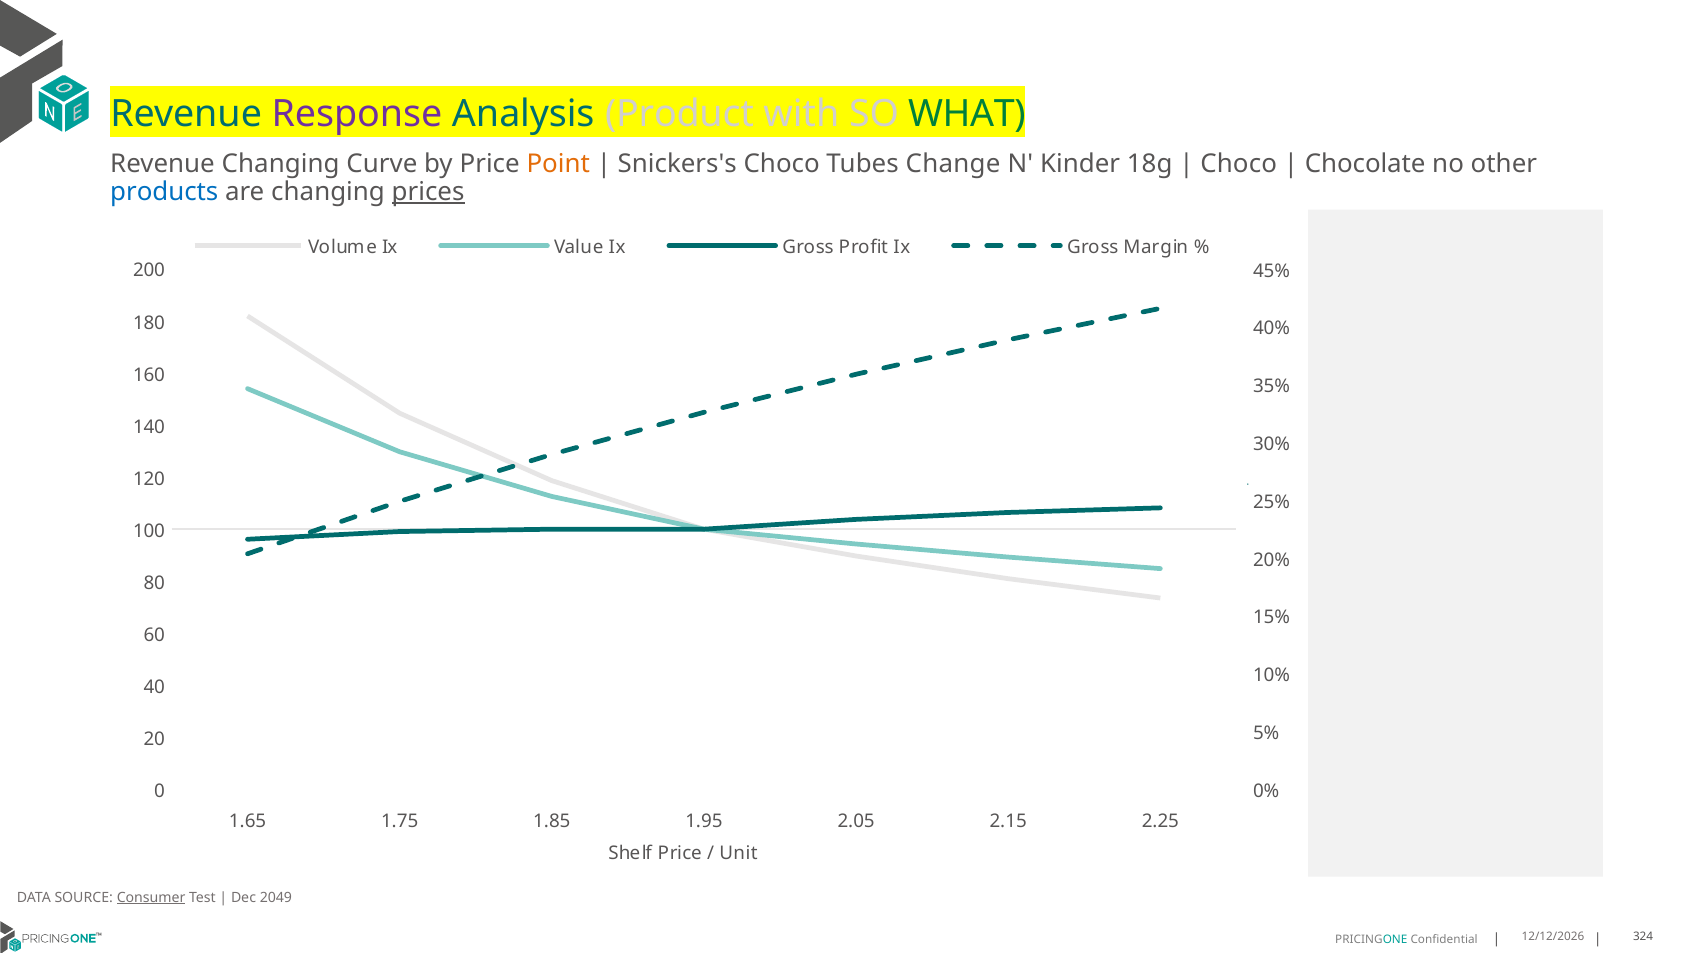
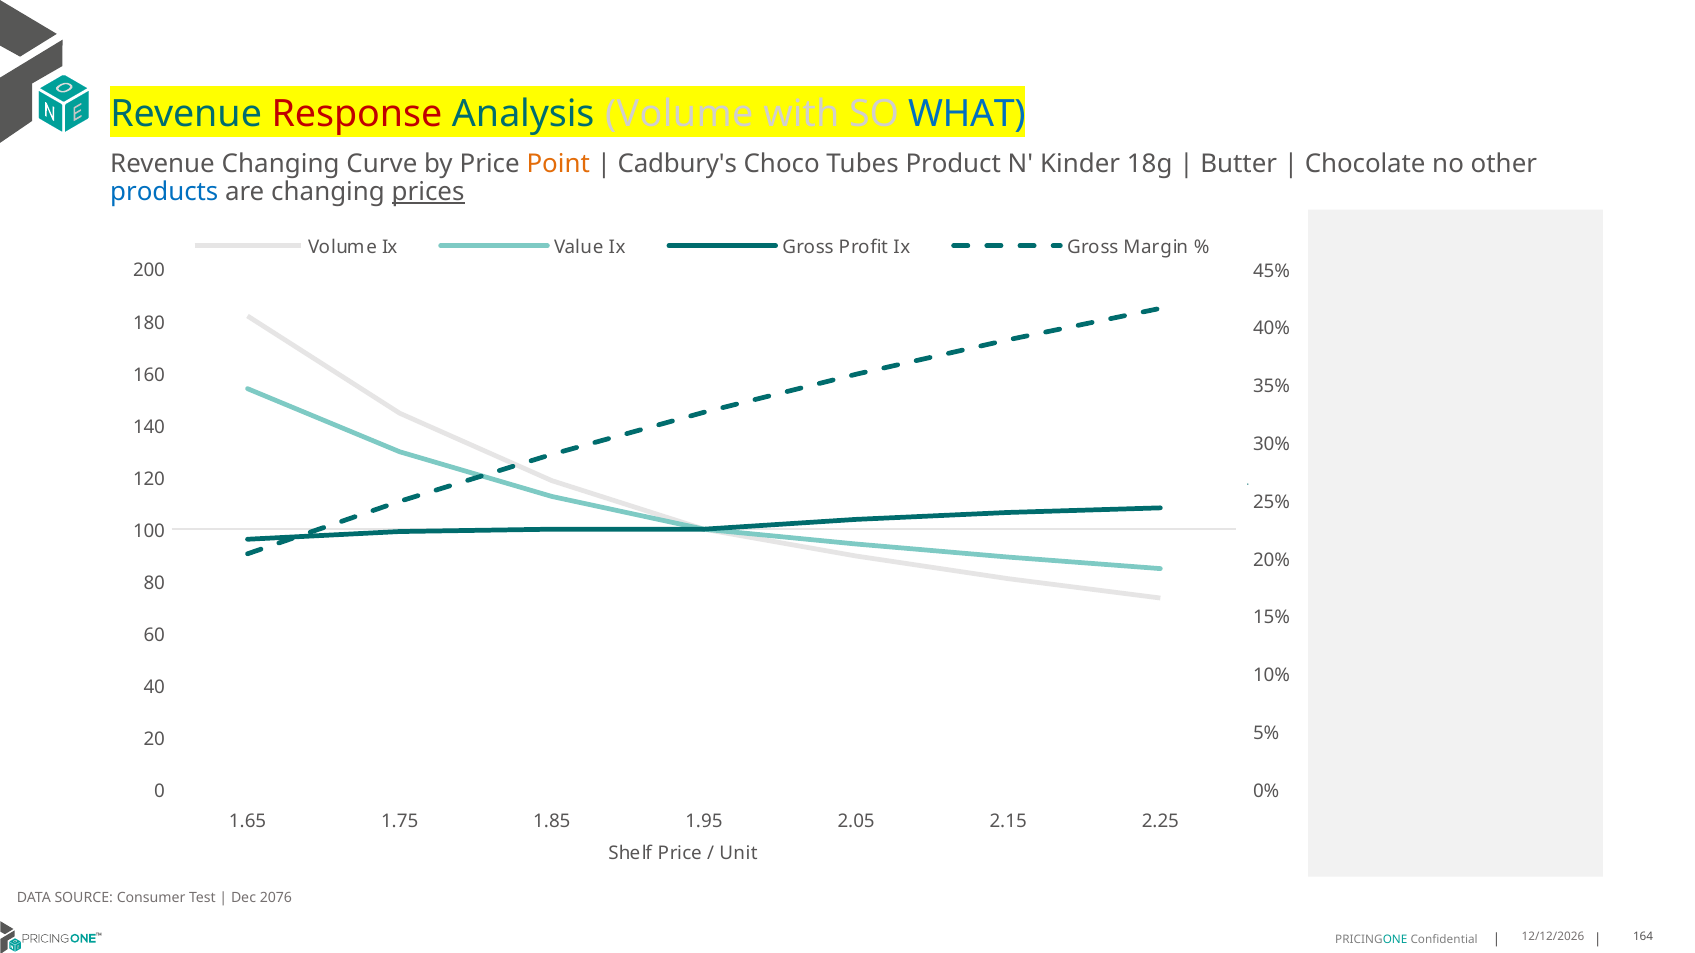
Response colour: purple -> red (357, 114)
Analysis Product: Product -> Volume (679, 114)
WHAT colour: green -> blue (967, 114)
Snickers's: Snickers's -> Cadbury's (677, 164)
Change: Change -> Product (953, 164)
Choco: Choco -> Butter (1239, 164)
Consumer underline: present -> none (151, 898)
2049: 2049 -> 2076 (276, 898)
324: 324 -> 164 (1643, 937)
